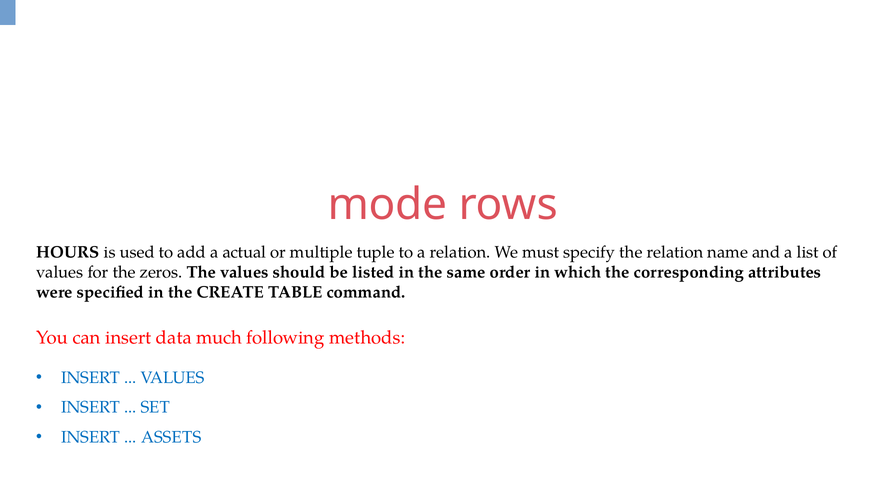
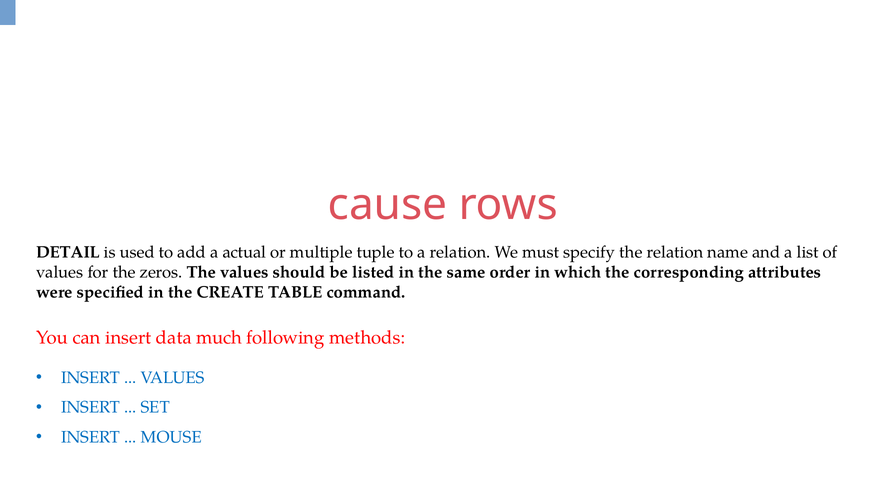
mode: mode -> cause (388, 205)
HOURS: HOURS -> DETAIL (68, 252)
ASSETS: ASSETS -> MOUSE (171, 438)
